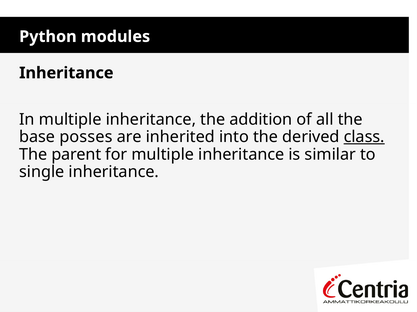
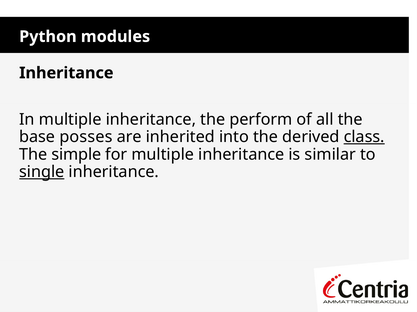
addition: addition -> perform (261, 120)
parent: parent -> simple (76, 155)
single underline: none -> present (42, 172)
